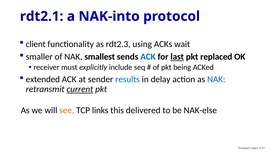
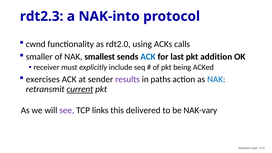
rdt2.1: rdt2.1 -> rdt2.3 (42, 16)
client: client -> cwnd (36, 44)
rdt2.3: rdt2.3 -> rdt2.0 (118, 44)
wait: wait -> calls (182, 44)
last underline: present -> none (177, 57)
replaced: replaced -> addition (216, 57)
extended: extended -> exercises (43, 79)
results colour: blue -> purple (128, 79)
delay: delay -> paths (161, 79)
see colour: orange -> purple (67, 110)
NAK-else: NAK-else -> NAK-vary (200, 110)
